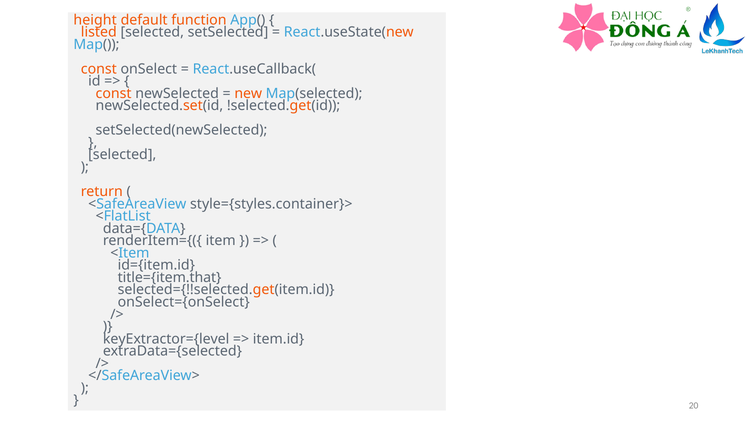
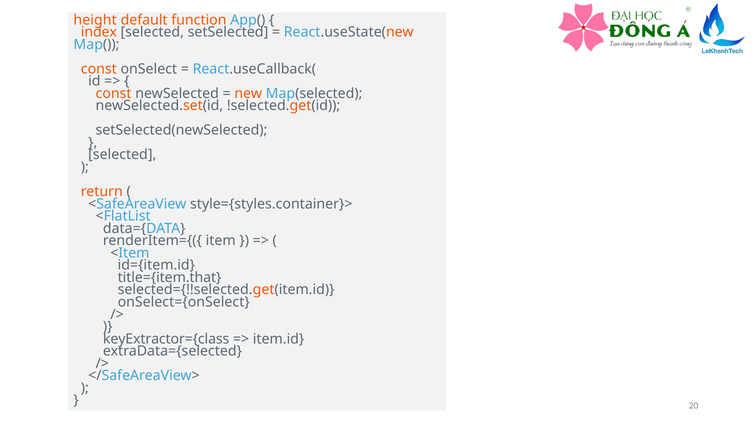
listed: listed -> index (99, 32)
keyExtractor={level: keyExtractor={level -> keyExtractor={class (166, 339)
